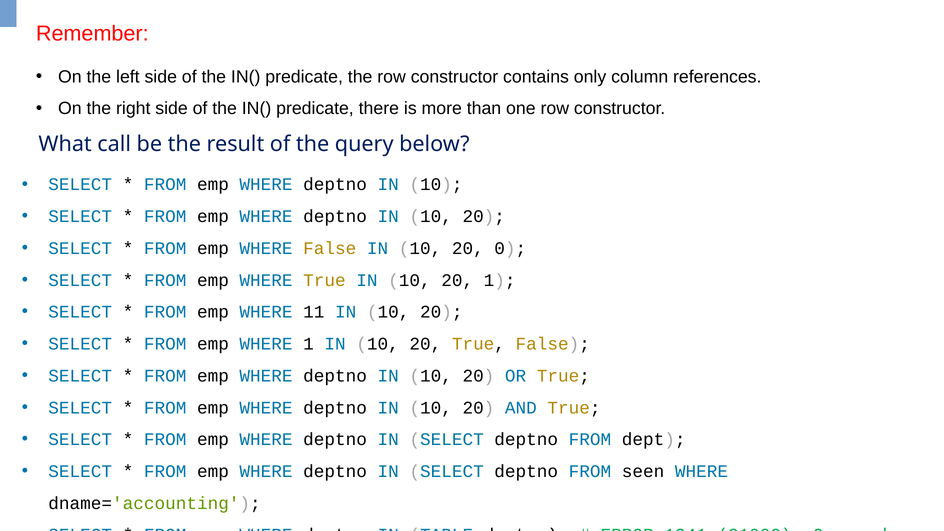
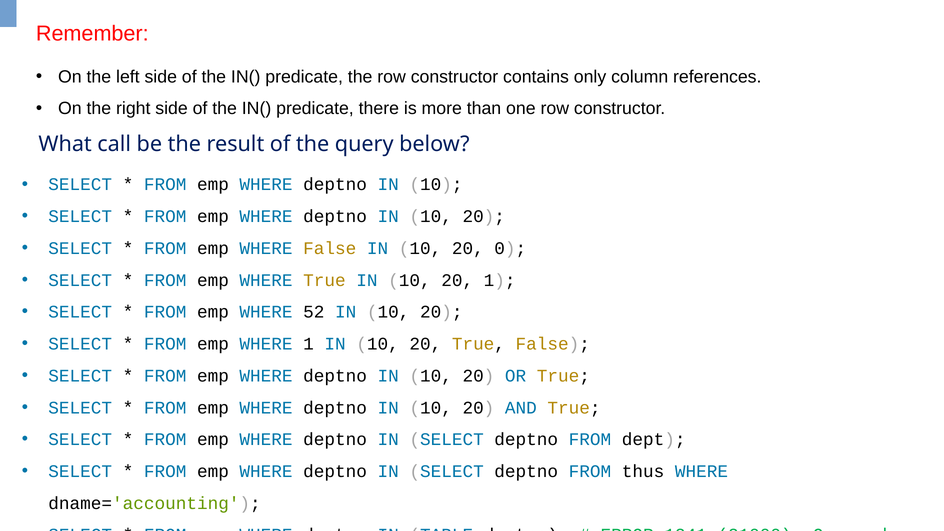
11: 11 -> 52 (314, 312)
seen: seen -> thus (643, 471)
